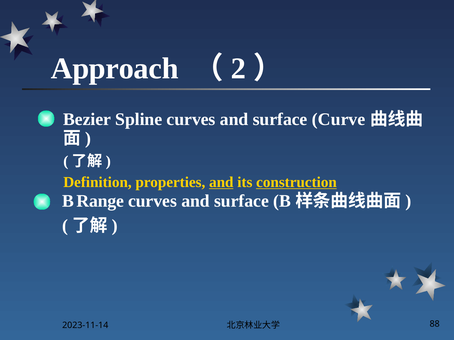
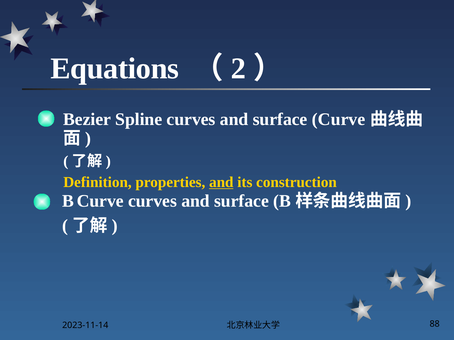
Approach: Approach -> Equations (115, 69)
construction underline: present -> none (296, 182)
B Range: Range -> Curve (100, 201)
